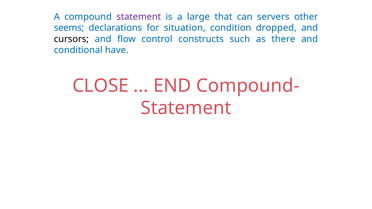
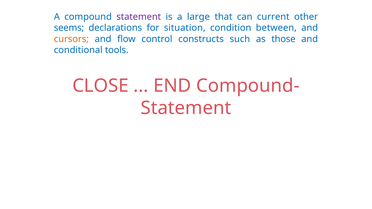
servers: servers -> current (273, 17)
dropped: dropped -> between (276, 28)
cursors colour: black -> orange (71, 39)
there: there -> those (284, 39)
have: have -> tools (117, 50)
